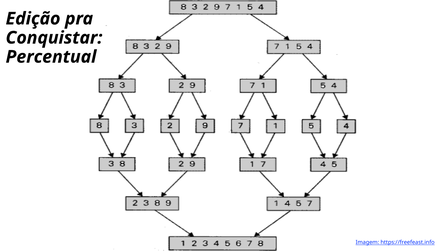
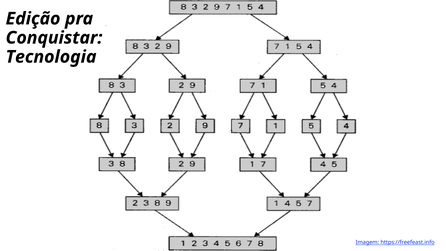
Percentual: Percentual -> Tecnologia (51, 57)
